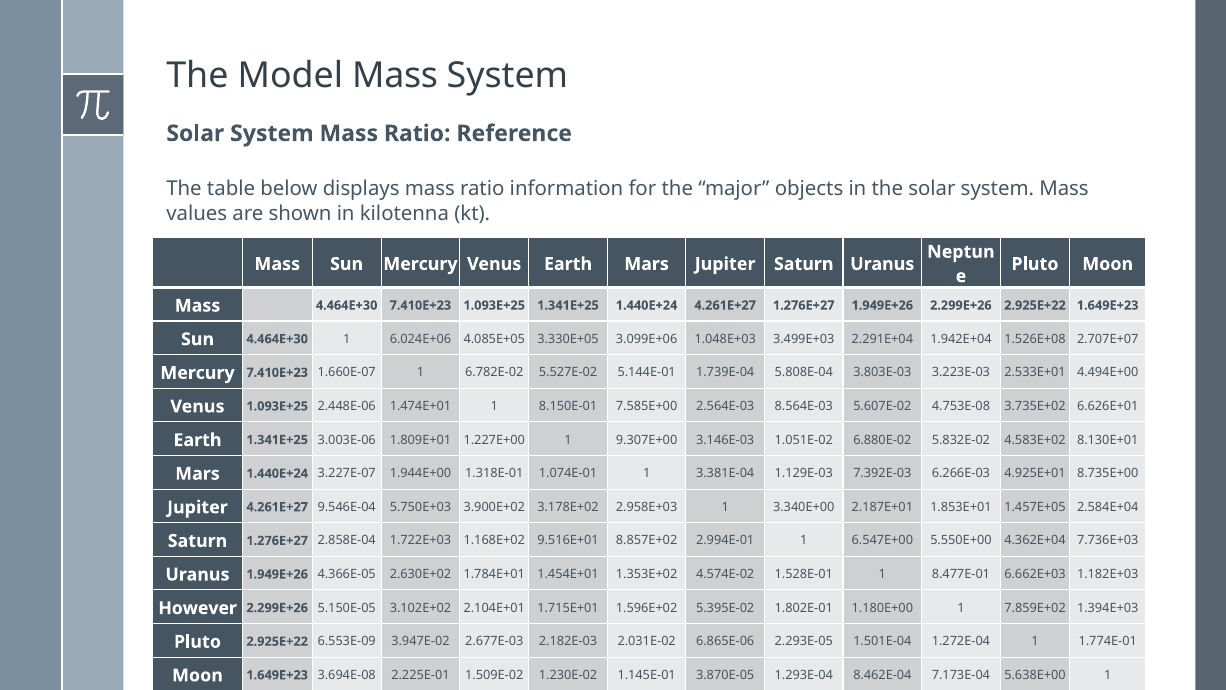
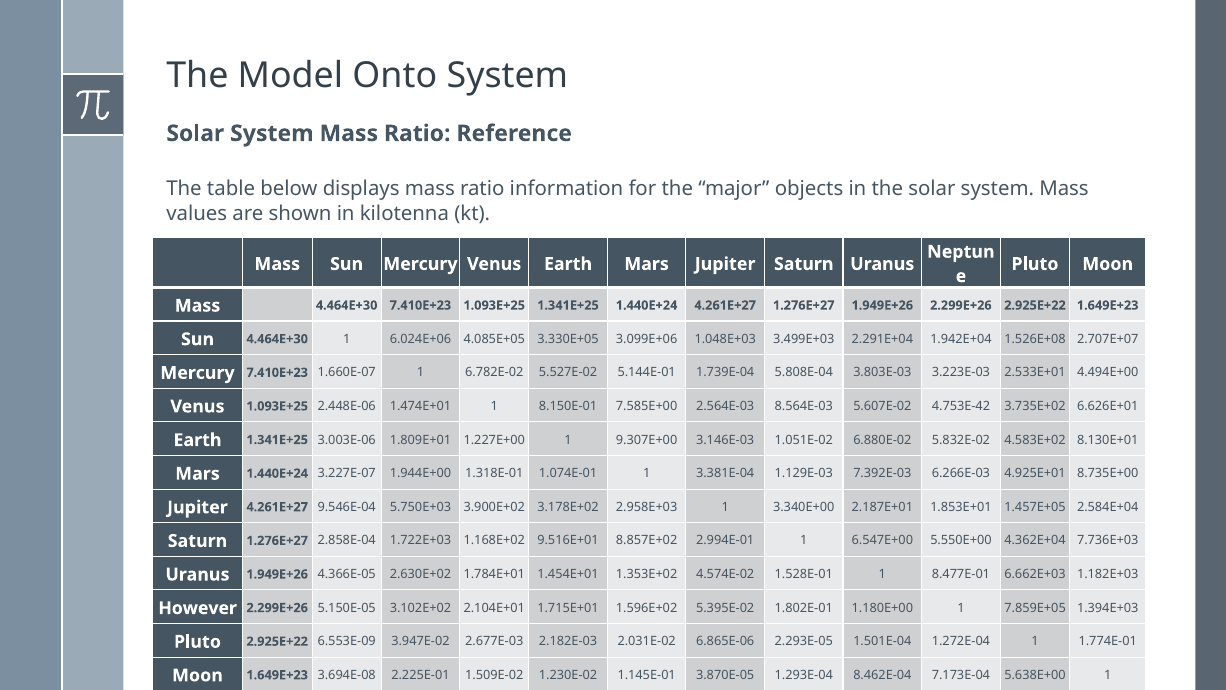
Model Mass: Mass -> Onto (395, 75)
4.753E-08: 4.753E-08 -> 4.753E-42 (961, 406)
7.859E+02: 7.859E+02 -> 7.859E+05 (1035, 608)
